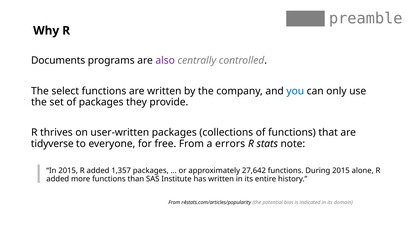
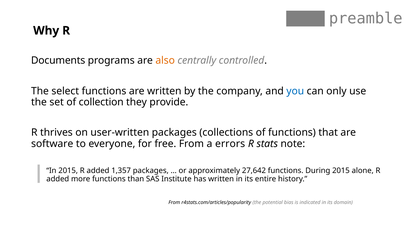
also colour: purple -> orange (165, 60)
of packages: packages -> collection (101, 102)
tidyverse: tidyverse -> software (52, 143)
